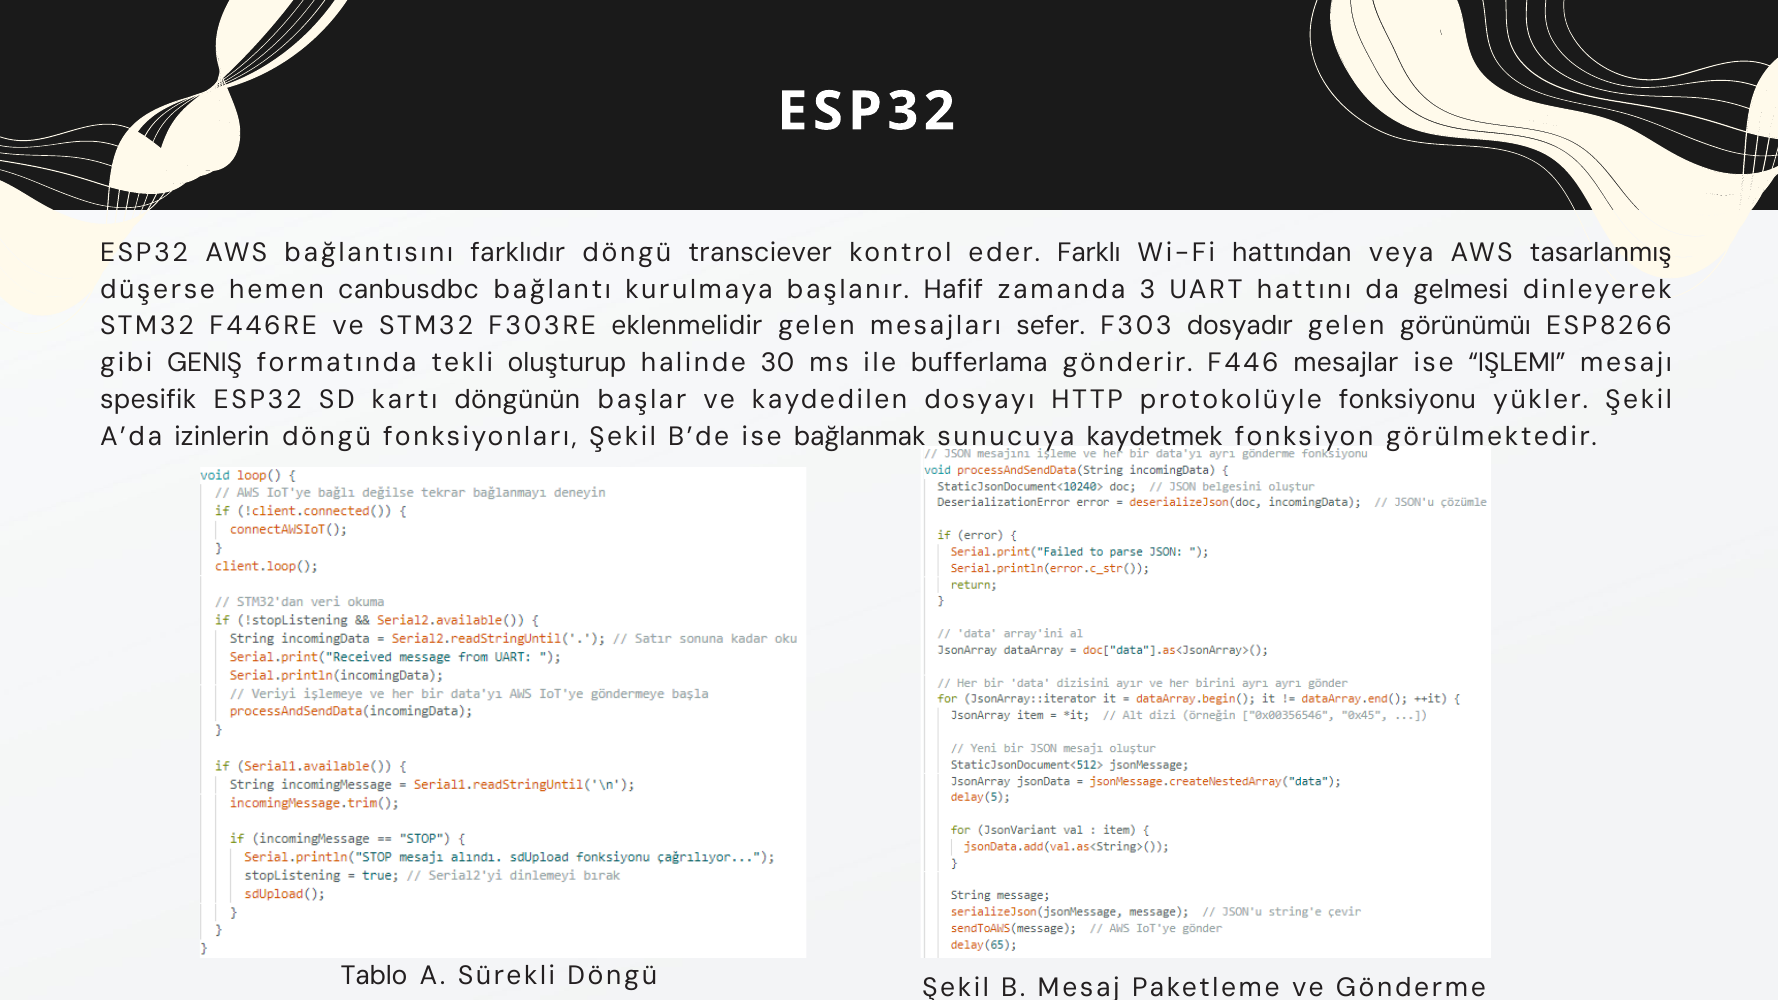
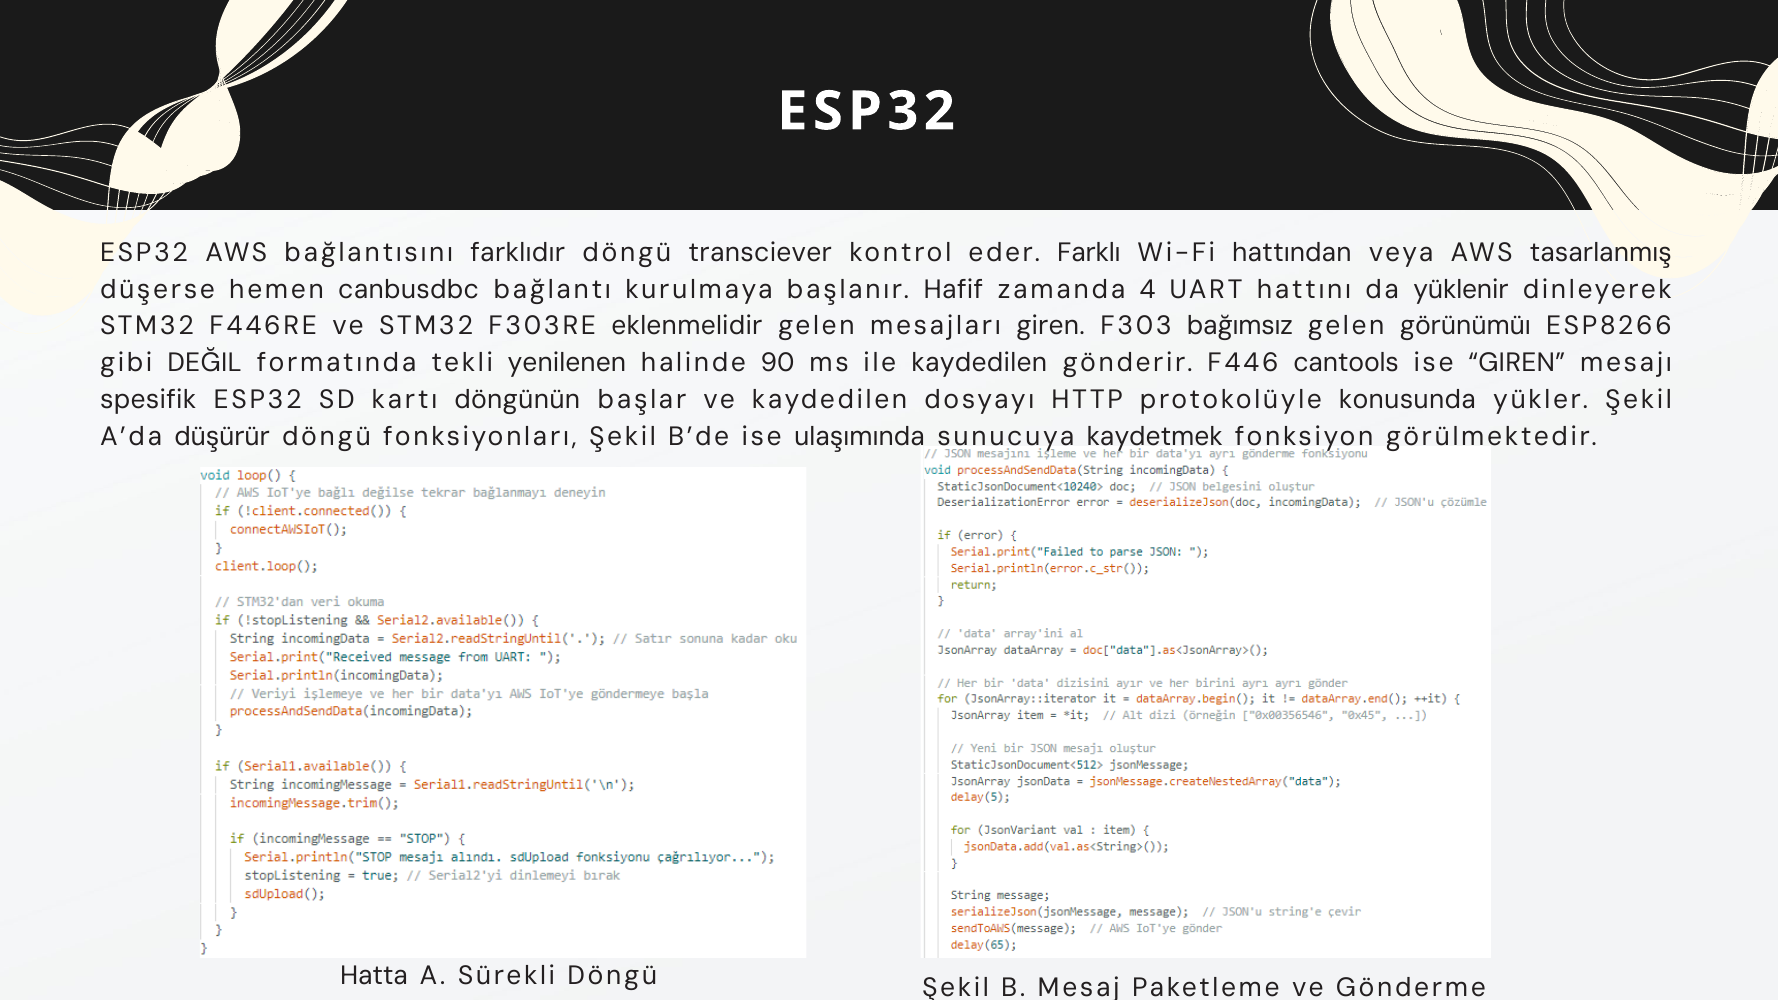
3: 3 -> 4 (1148, 289)
gelmesi: gelmesi -> yüklenir (1461, 289)
mesajları sefer: sefer -> giren (1051, 326)
dosyadır: dosyadır -> bağımsız (1240, 326)
GENIŞ: GENIŞ -> DEĞIL (204, 363)
oluşturup: oluşturup -> yenilenen (567, 363)
30: 30 -> 90 (778, 363)
ile bufferlama: bufferlama -> kaydedilen (979, 363)
mesajlar: mesajlar -> cantools (1346, 363)
ise IŞLEMI: IŞLEMI -> GIREN (1517, 363)
fonksiyonu: fonksiyonu -> konusunda (1407, 400)
izinlerin: izinlerin -> düşürür (222, 436)
bağlanmak: bağlanmak -> ulaşımında (860, 436)
Tablo: Tablo -> Hatta (374, 976)
